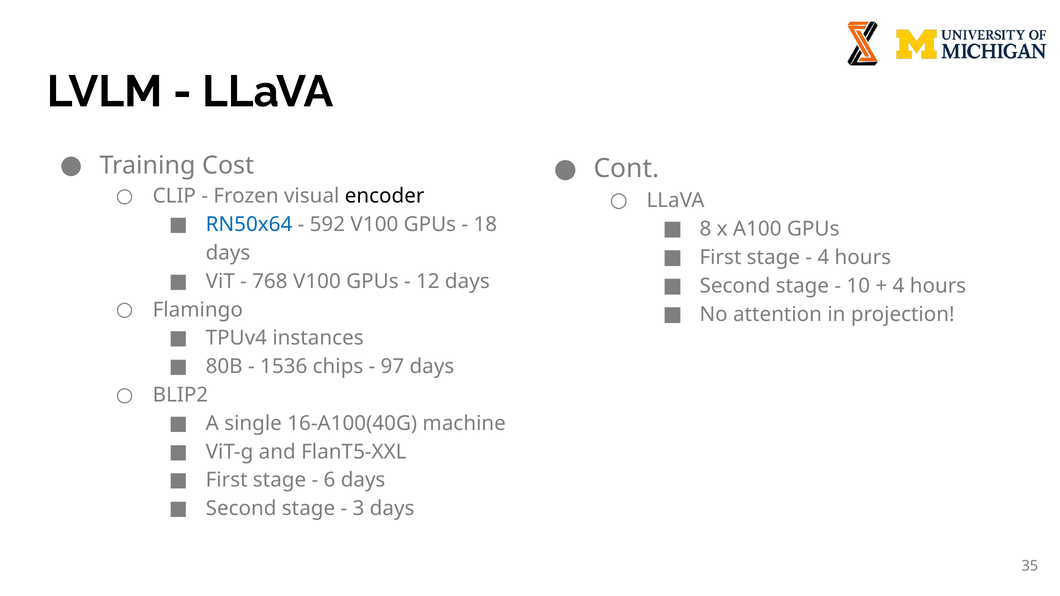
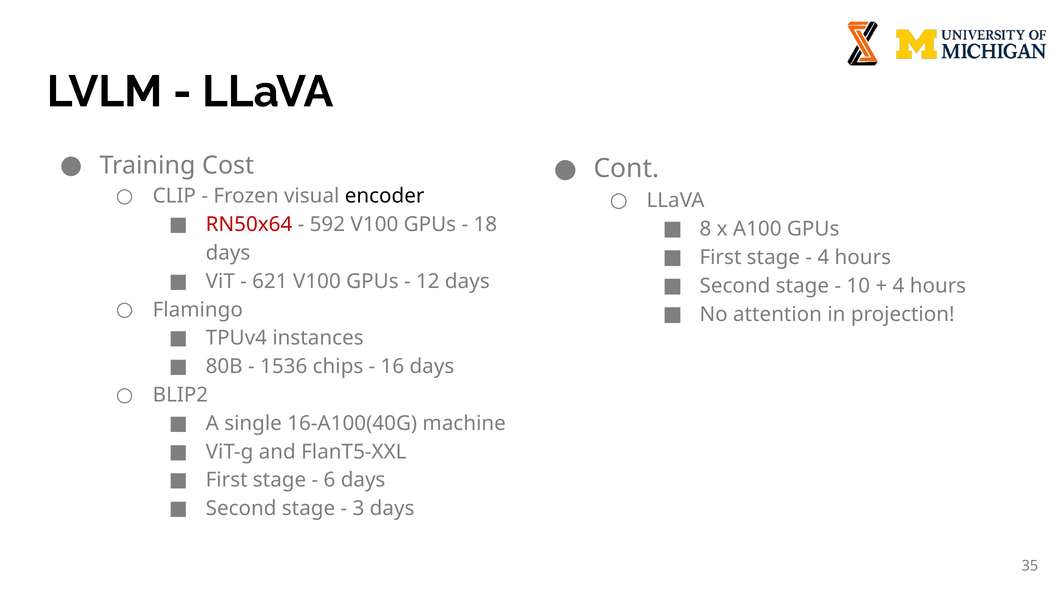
RN50x64 colour: blue -> red (249, 225)
768: 768 -> 621 (270, 281)
97: 97 -> 16 (392, 367)
